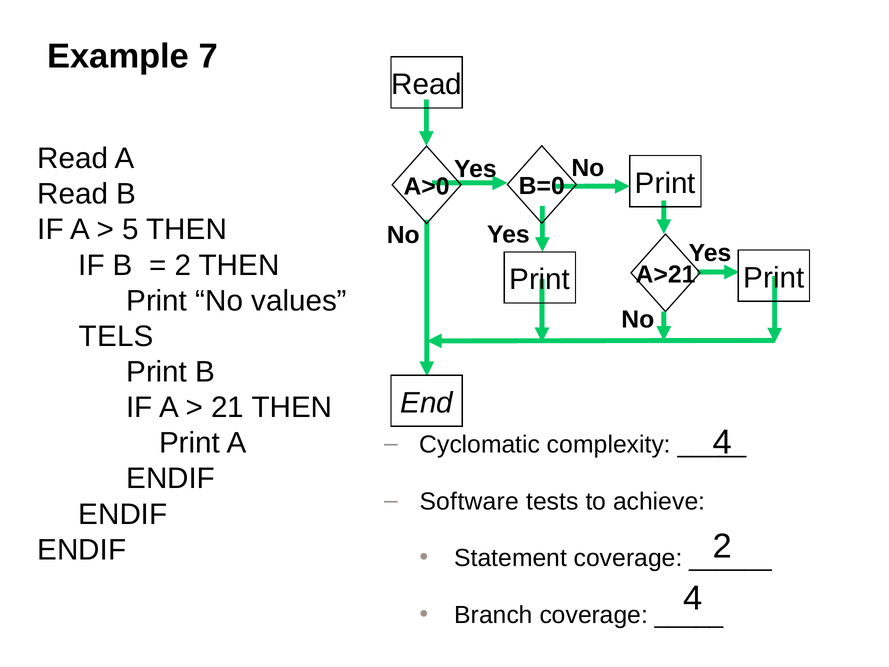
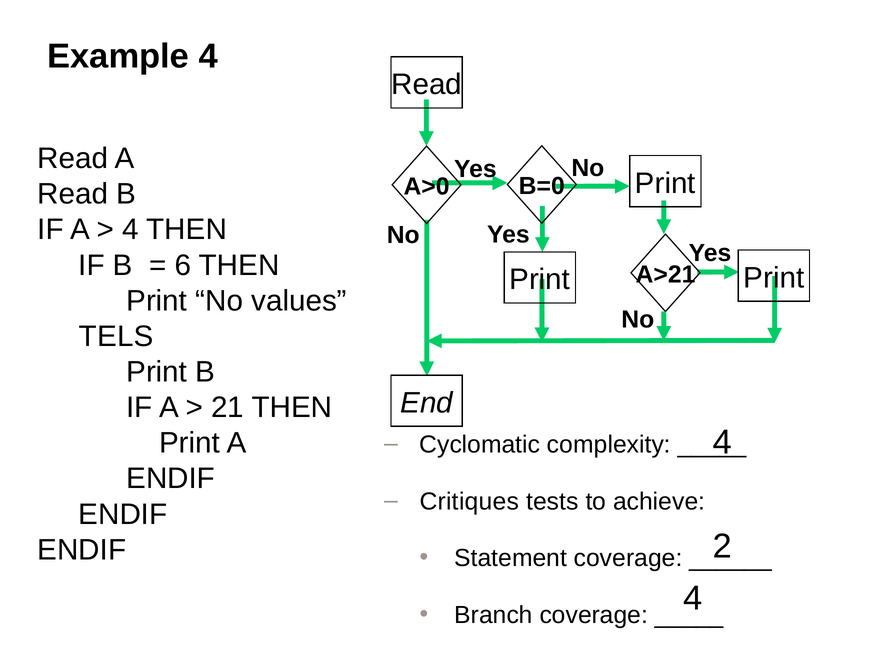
Example 7: 7 -> 4 (208, 56)
5: 5 -> 4 (130, 230)
2: 2 -> 6 (183, 265)
Software: Software -> Critiques (469, 501)
